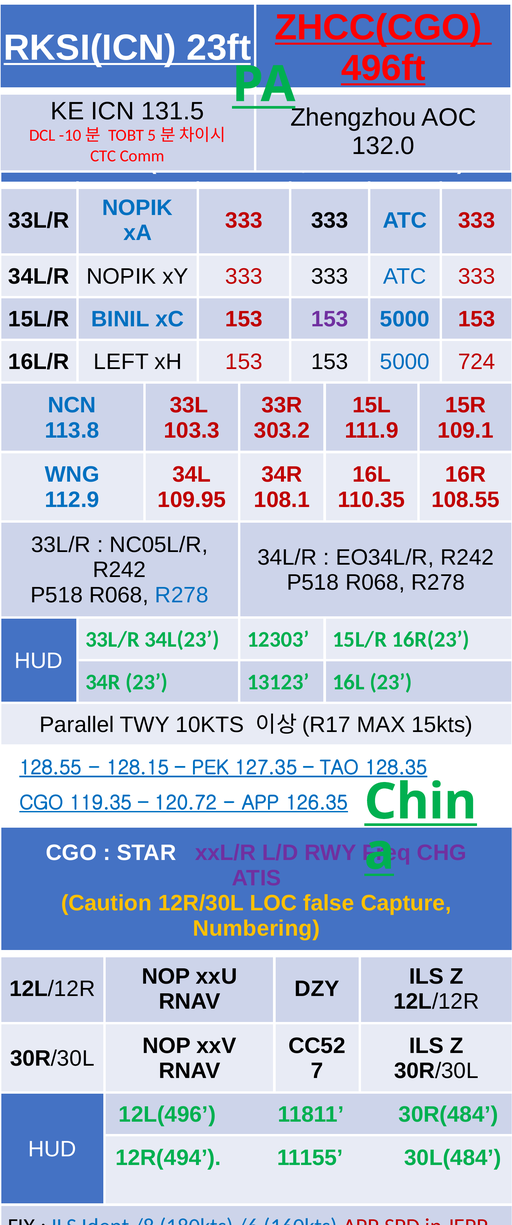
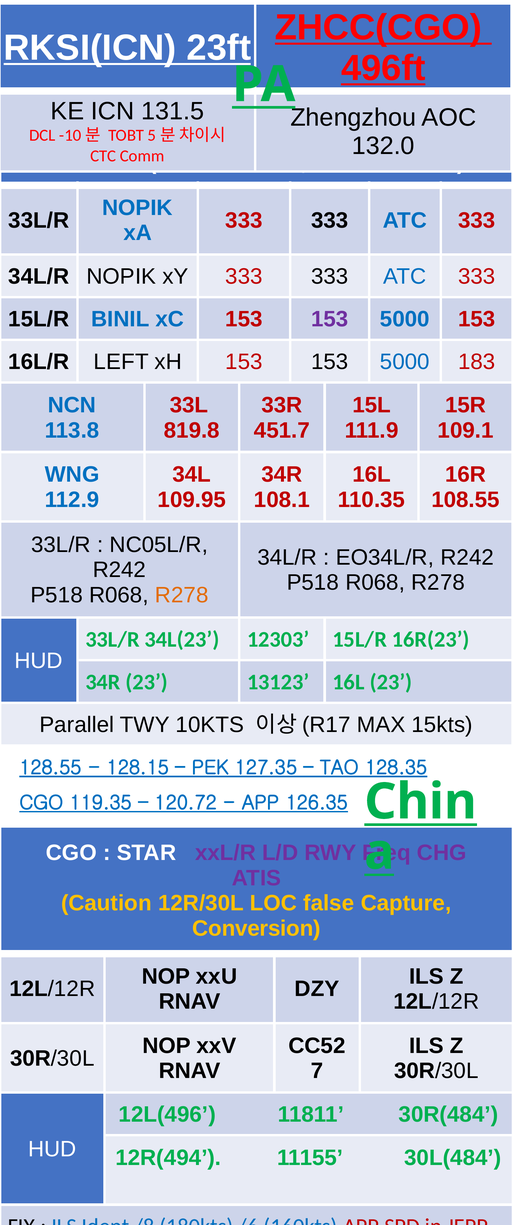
724: 724 -> 183 (477, 362)
103.3: 103.3 -> 819.8 (192, 430)
303.2: 303.2 -> 451.7 (282, 430)
R278 colour: blue -> orange (182, 595)
Numbering: Numbering -> Conversion (256, 928)
